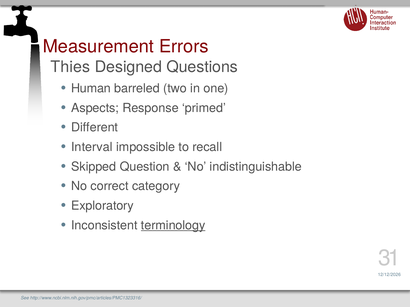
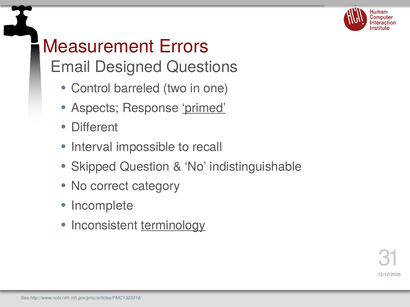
Thies: Thies -> Email (71, 67)
Human: Human -> Control (91, 89)
primed underline: none -> present (204, 108)
Exploratory: Exploratory -> Incomplete (102, 206)
